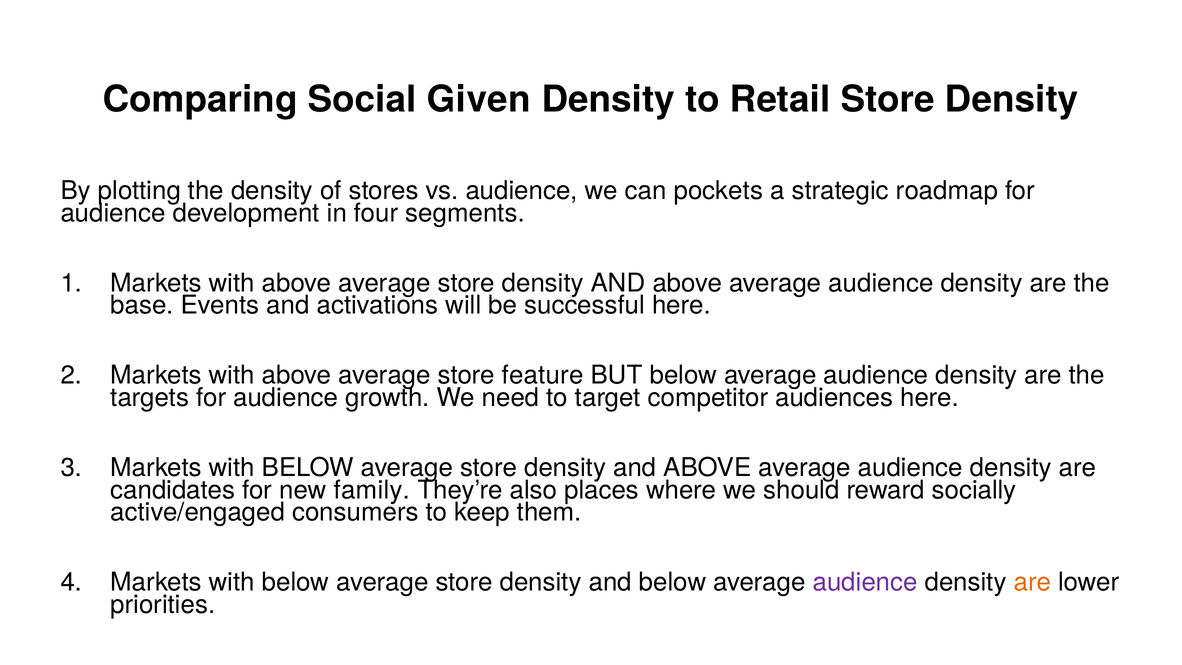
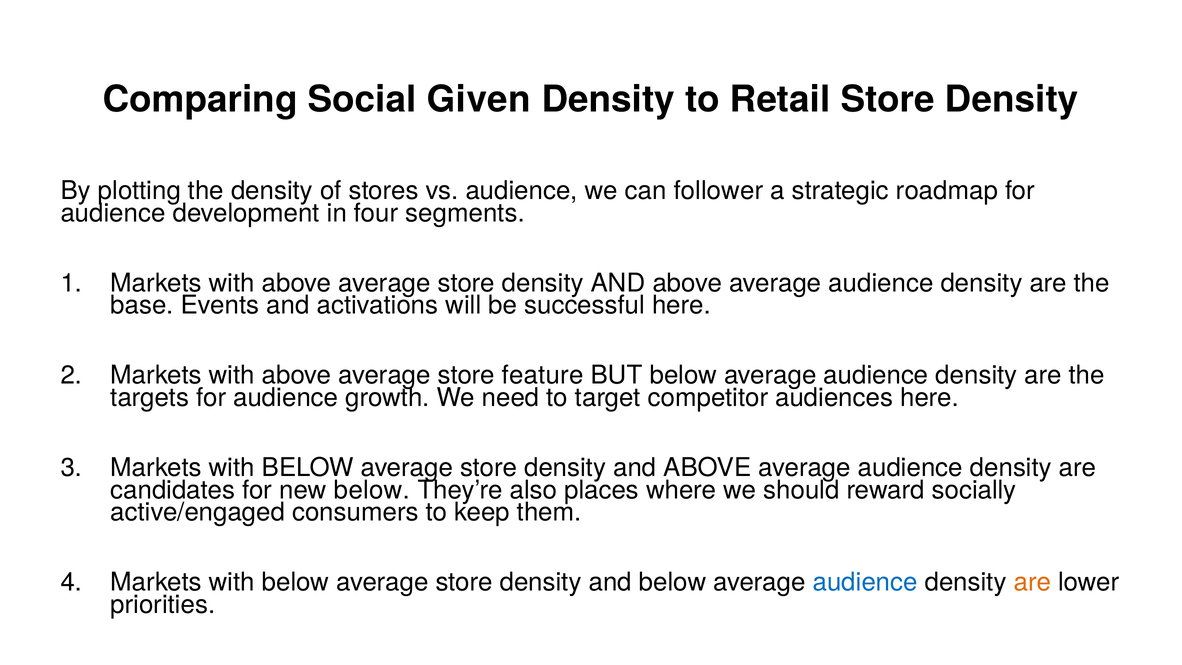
pockets: pockets -> follower (718, 191)
new family: family -> below (372, 490)
audience colour: purple -> blue (865, 582)
